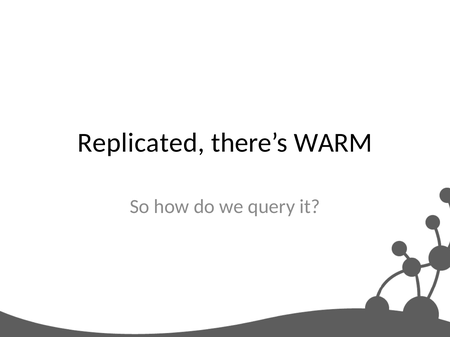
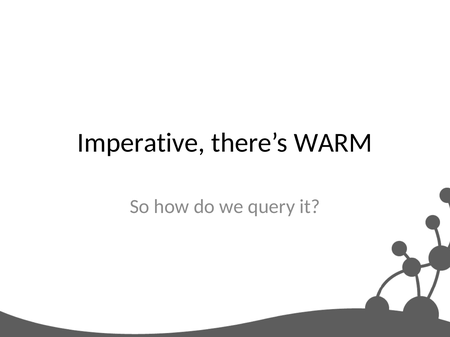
Replicated: Replicated -> Imperative (141, 143)
